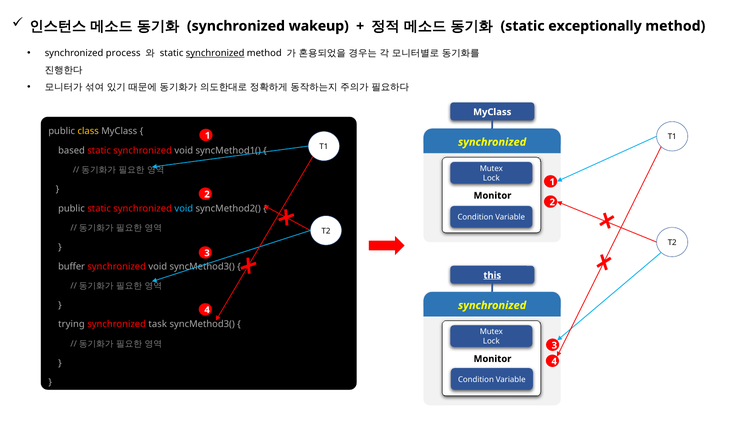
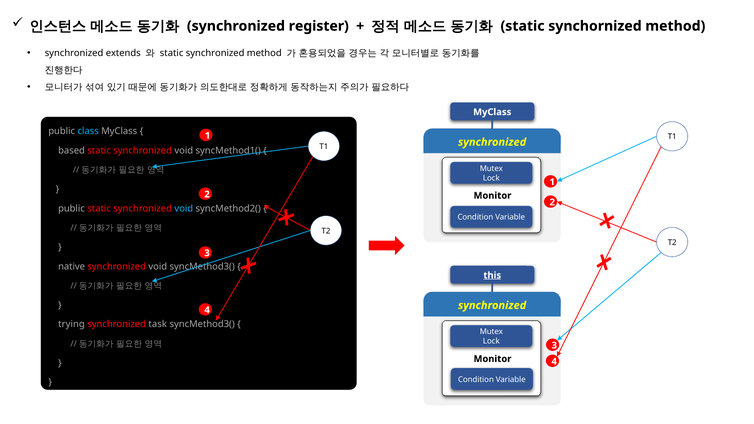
wakeup: wakeup -> register (319, 26)
exceptionally: exceptionally -> synchornized (595, 26)
process: process -> extends (123, 53)
synchronized underline: present -> none (215, 53)
class colour: yellow -> light blue (88, 131)
buffer: buffer -> native (72, 266)
